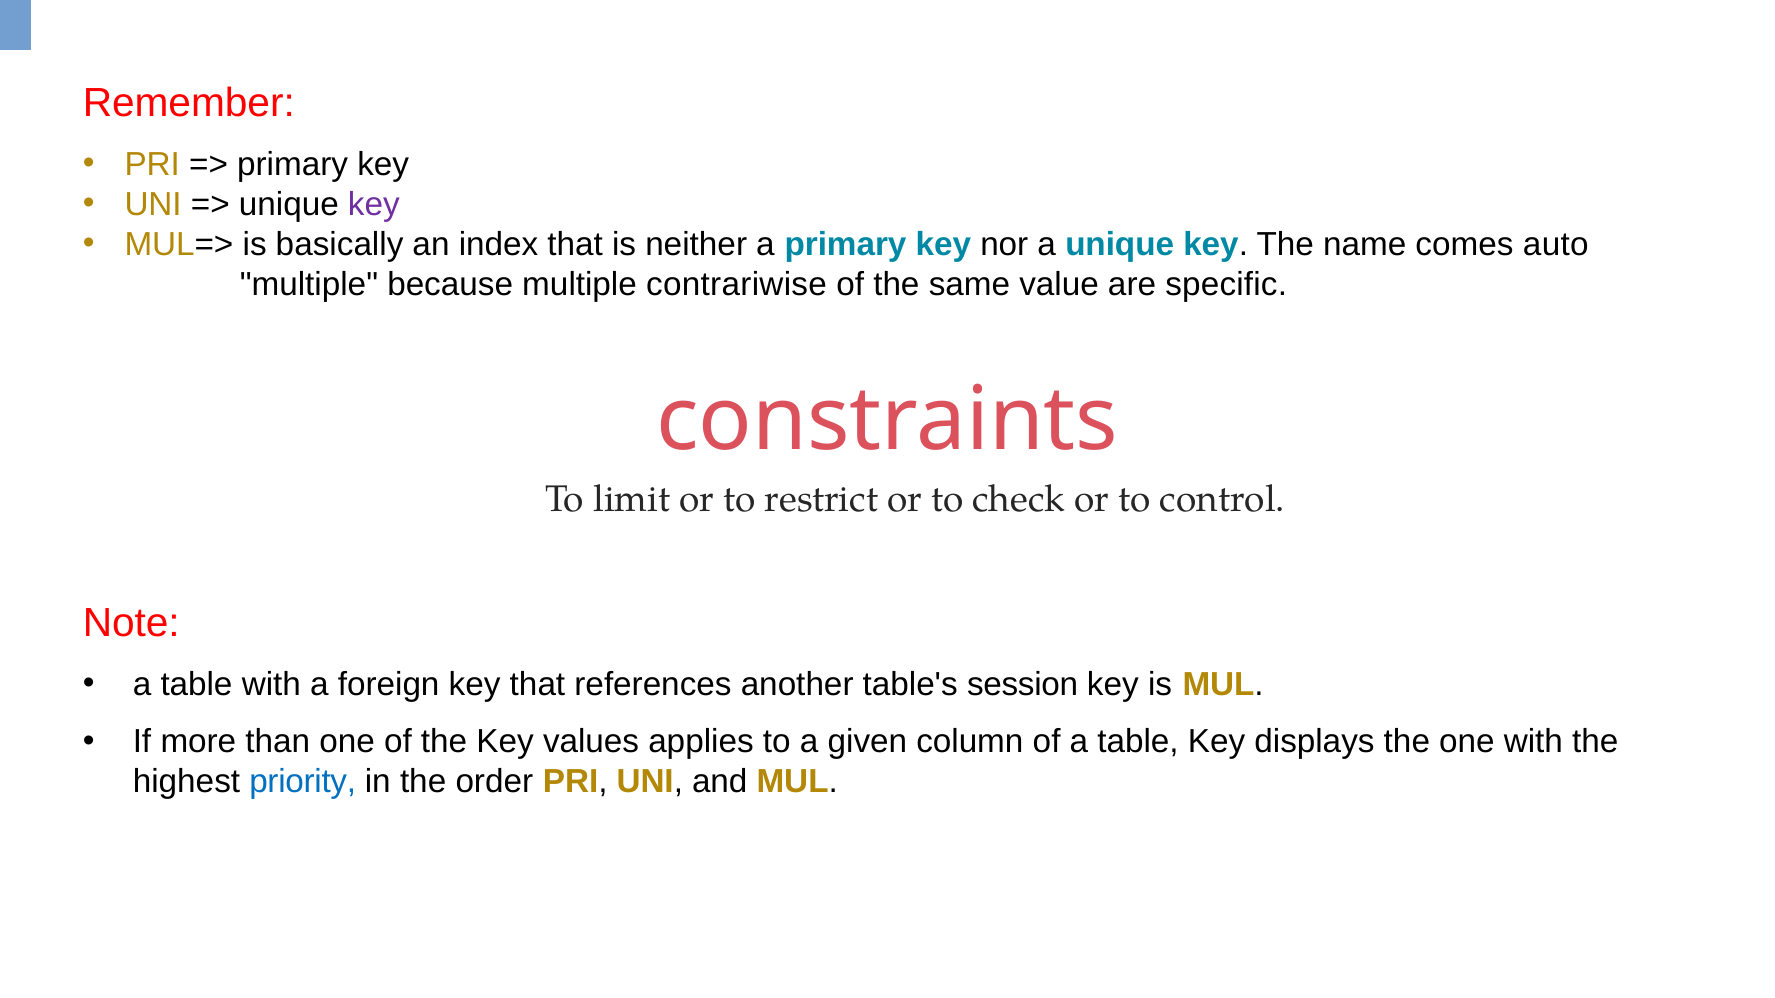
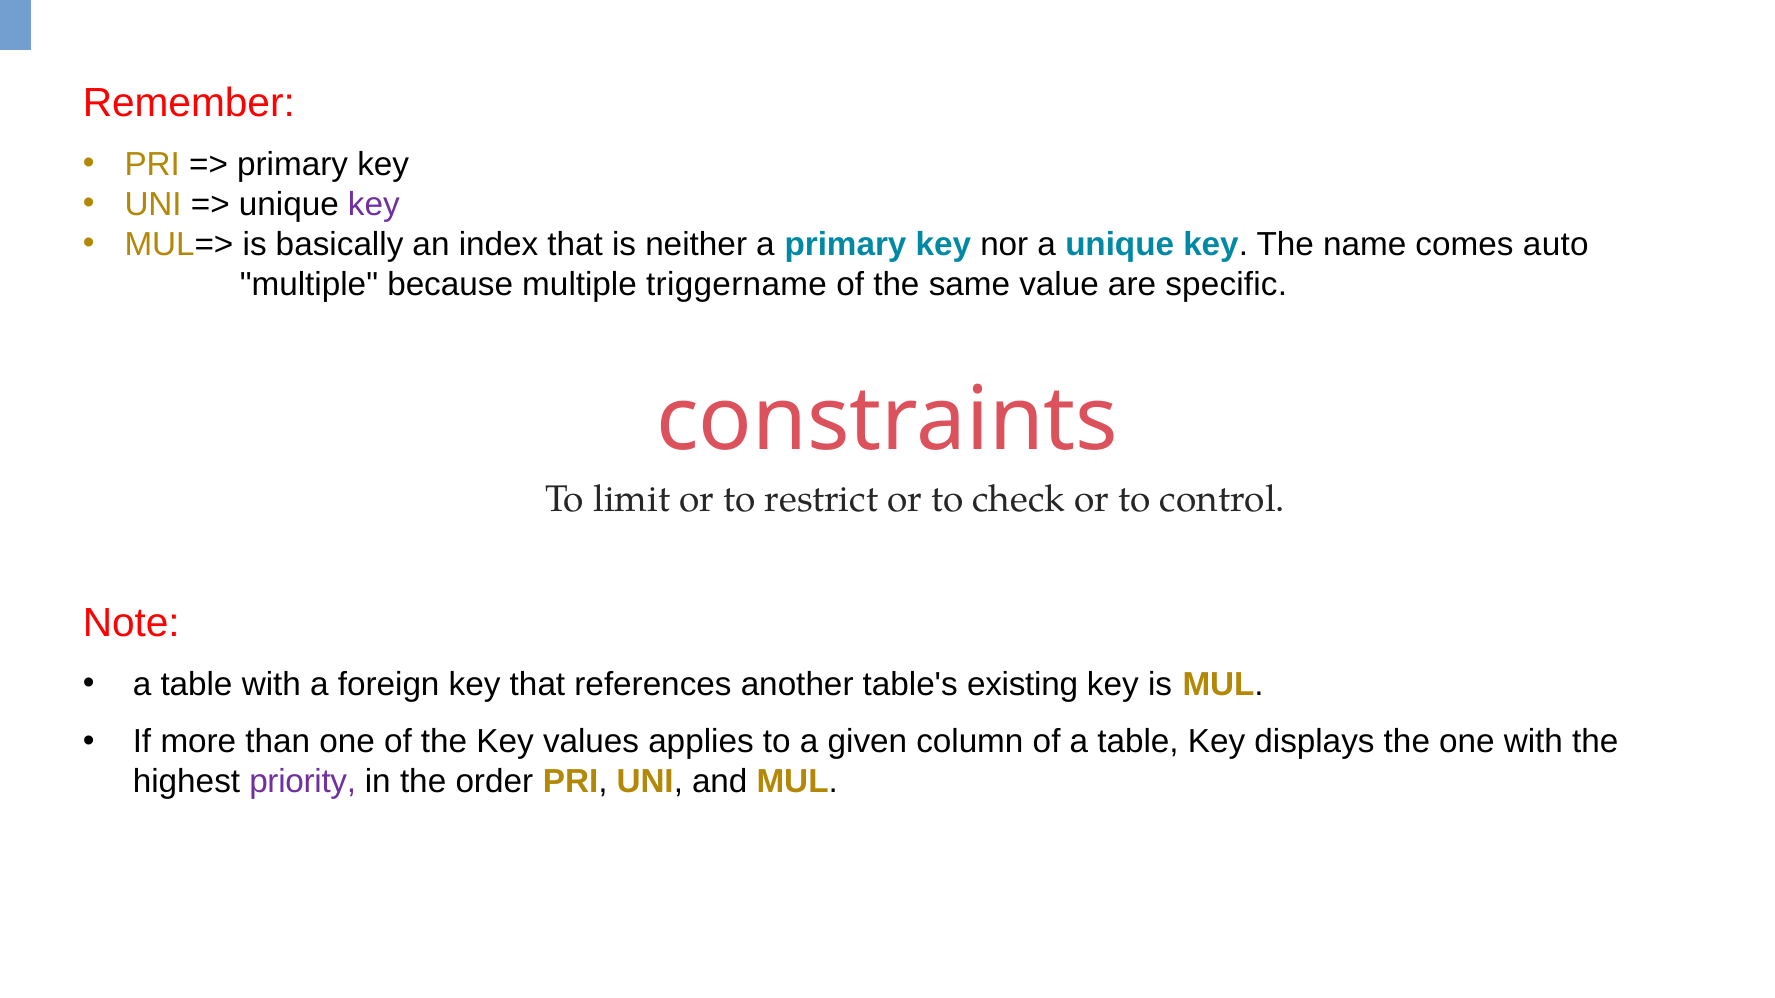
contrariwise: contrariwise -> triggername (736, 285)
session: session -> existing (1023, 685)
priority colour: blue -> purple (303, 782)
